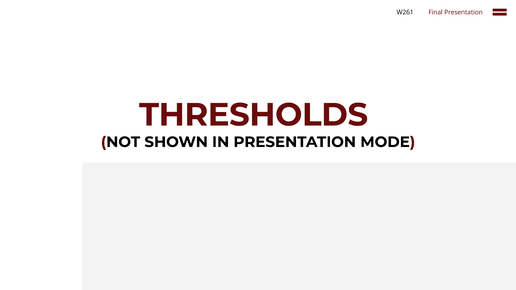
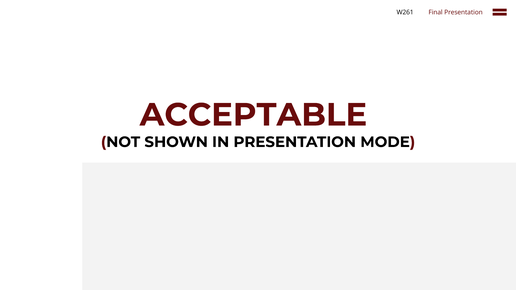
THRESHOLDS: THRESHOLDS -> ACCEPTABLE (253, 115)
